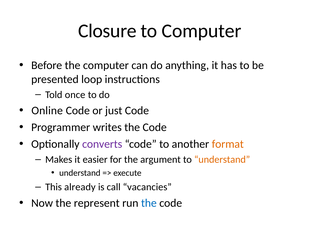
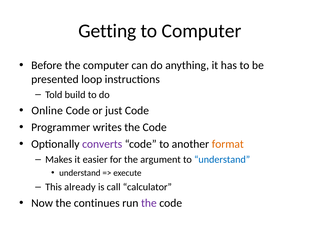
Closure: Closure -> Getting (107, 31)
once: once -> build (75, 95)
understand colour: orange -> blue (222, 160)
vacancies: vacancies -> calculator (147, 187)
represent: represent -> continues (97, 203)
the colour: blue -> purple (149, 203)
